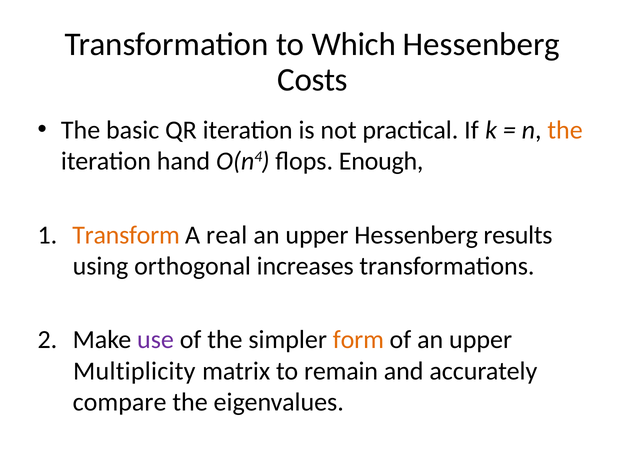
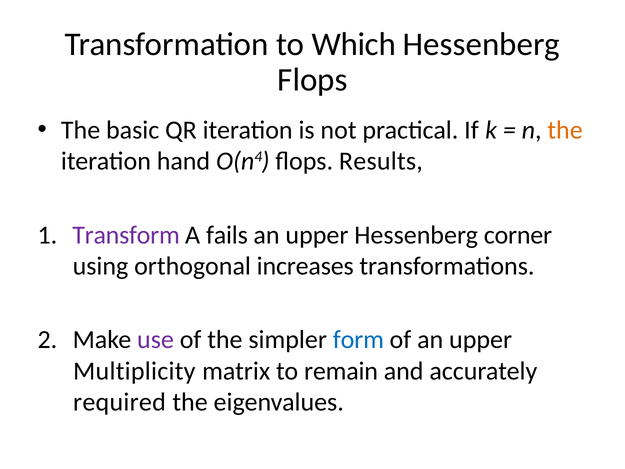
Costs: Costs -> Flops (312, 80)
Enough: Enough -> Results (381, 161)
Transform colour: orange -> purple (126, 235)
real: real -> fails (227, 235)
results: results -> corner (518, 235)
form colour: orange -> blue (358, 340)
compare: compare -> required (119, 402)
